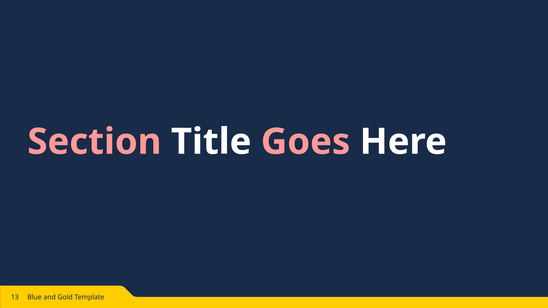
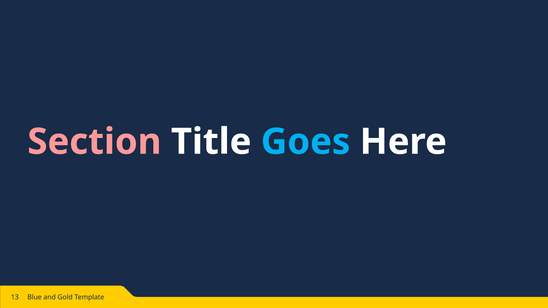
Goes colour: pink -> light blue (306, 142)
